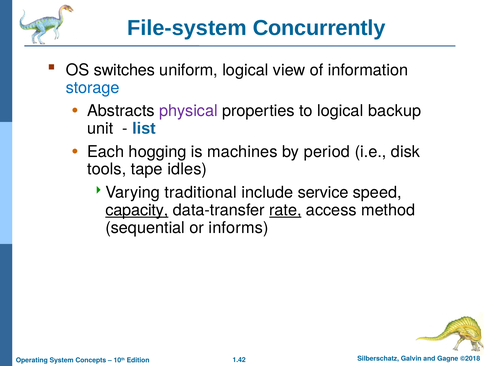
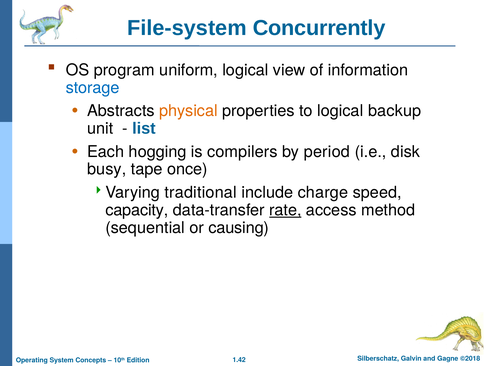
switches: switches -> program (124, 70)
physical colour: purple -> orange (188, 111)
machines: machines -> compilers (242, 152)
tools: tools -> busy (107, 169)
idles: idles -> once (187, 169)
service: service -> charge (323, 193)
capacity underline: present -> none (137, 210)
informs: informs -> causing (239, 228)
